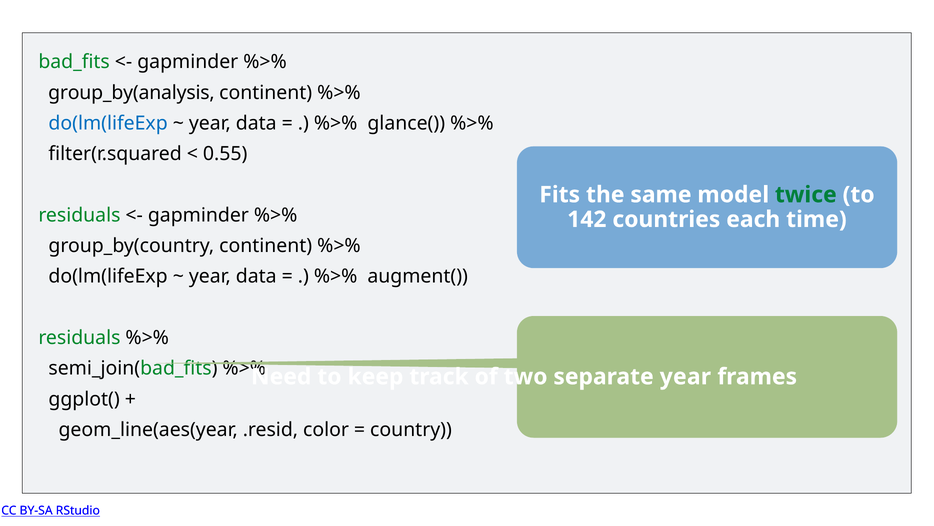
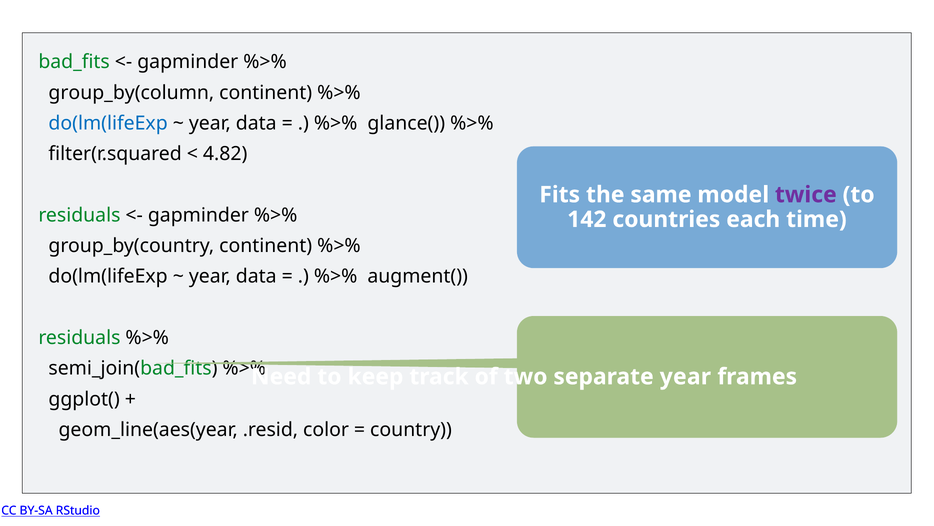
group_by(analysis: group_by(analysis -> group_by(column (131, 92)
0.55: 0.55 -> 4.82 (225, 154)
twice colour: green -> purple (806, 194)
